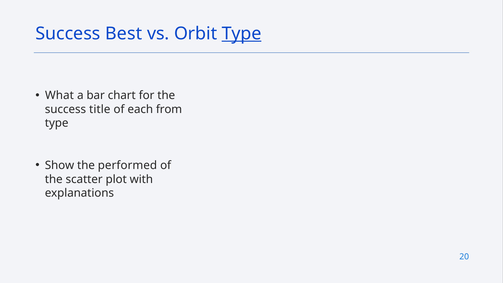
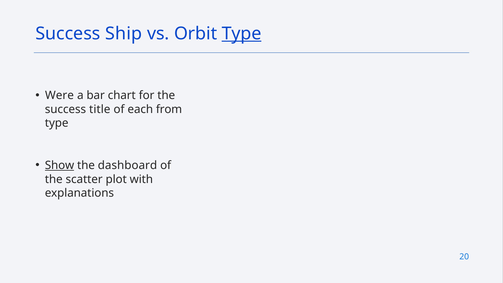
Best: Best -> Ship (124, 34)
What: What -> Were (59, 95)
Show underline: none -> present (60, 165)
performed: performed -> dashboard (127, 165)
